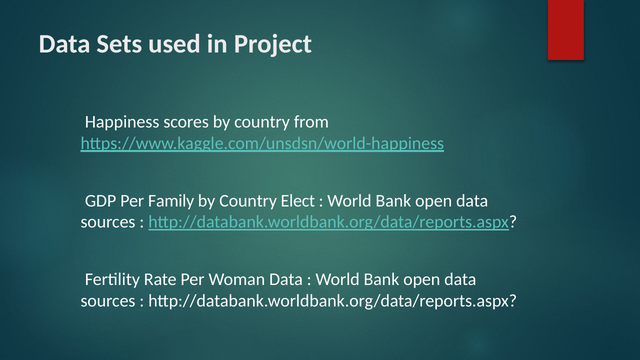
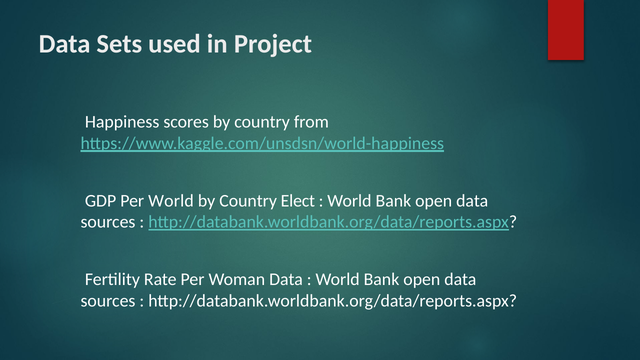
Per Family: Family -> World (171, 201)
